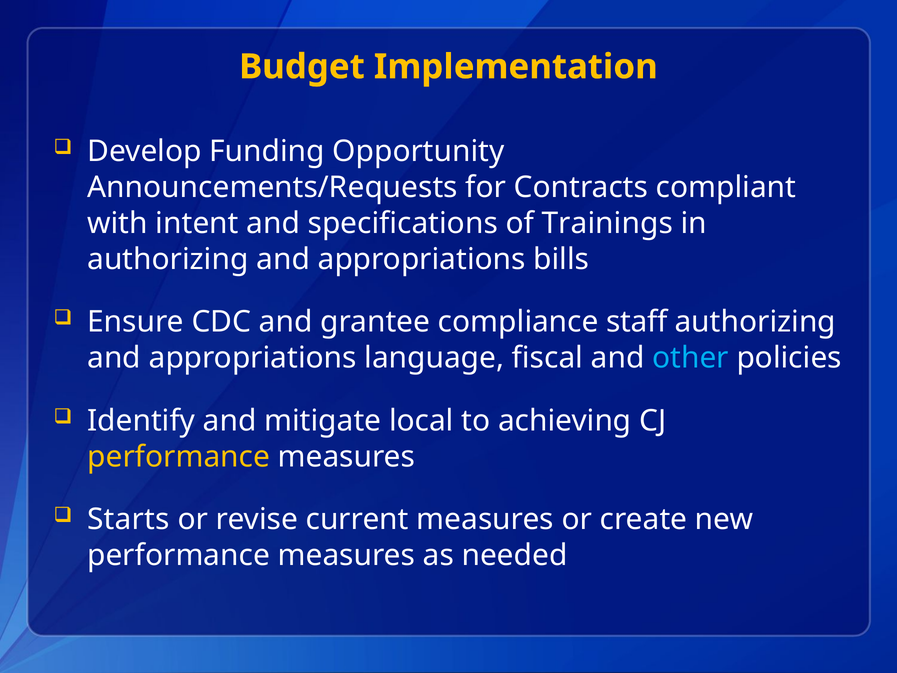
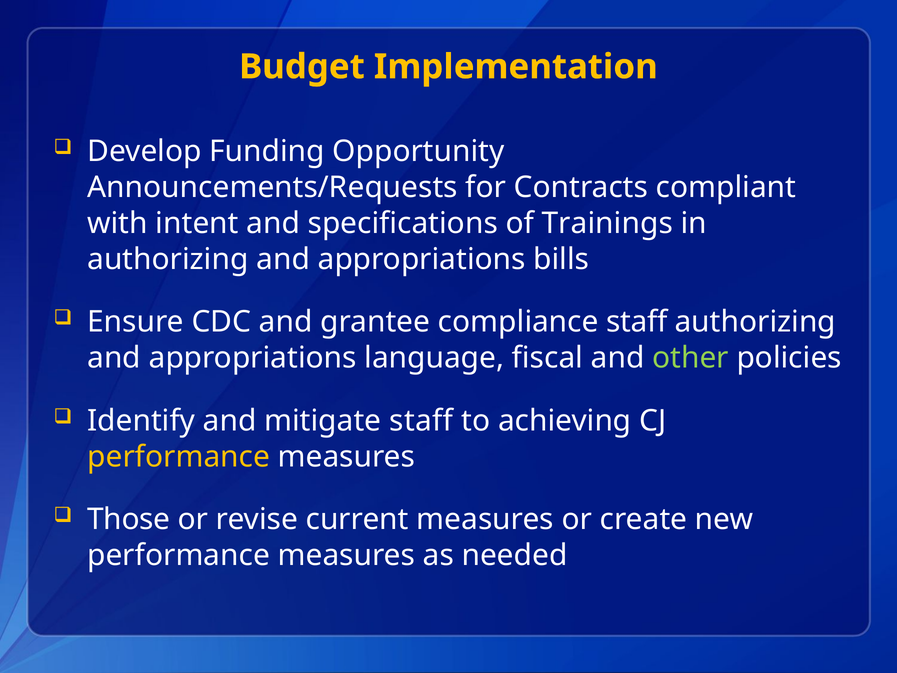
other colour: light blue -> light green (691, 358)
mitigate local: local -> staff (421, 421)
Starts: Starts -> Those (129, 519)
